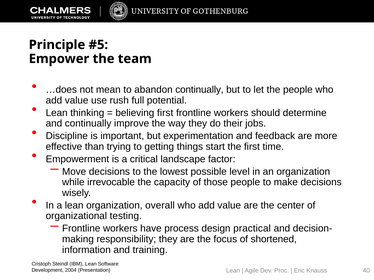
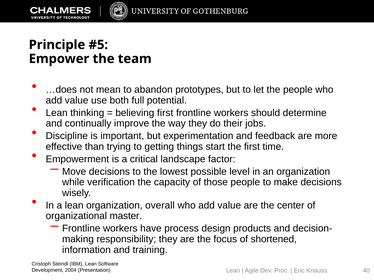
abandon continually: continually -> prototypes (199, 90)
rush: rush -> both (119, 100)
irrevocable: irrevocable -> verification (111, 183)
testing: testing -> master (126, 216)
practical: practical -> products (252, 229)
